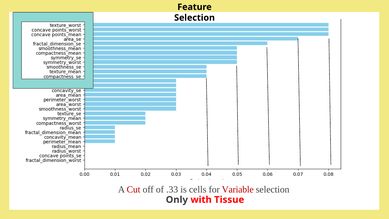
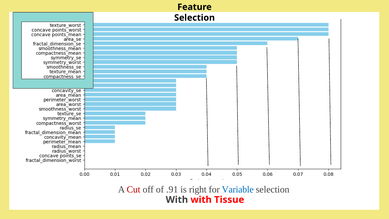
.33: .33 -> .91 (172, 189)
cells: cells -> right (198, 189)
Variable colour: red -> blue (238, 189)
Only: Only -> With (177, 200)
